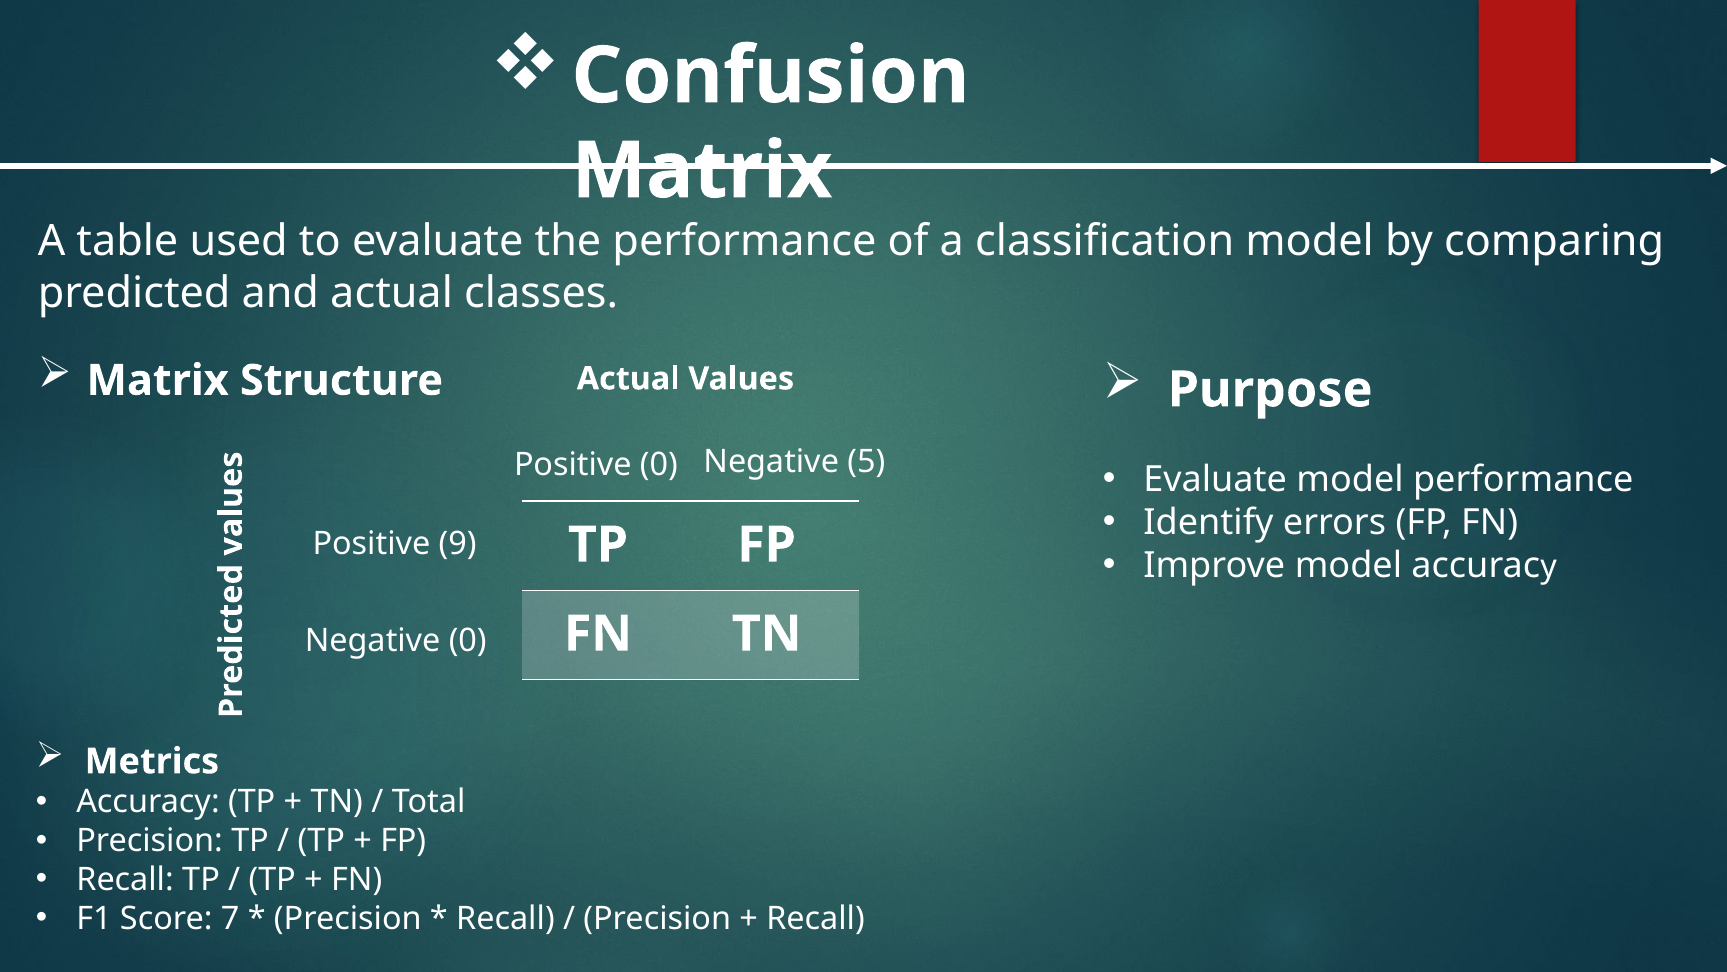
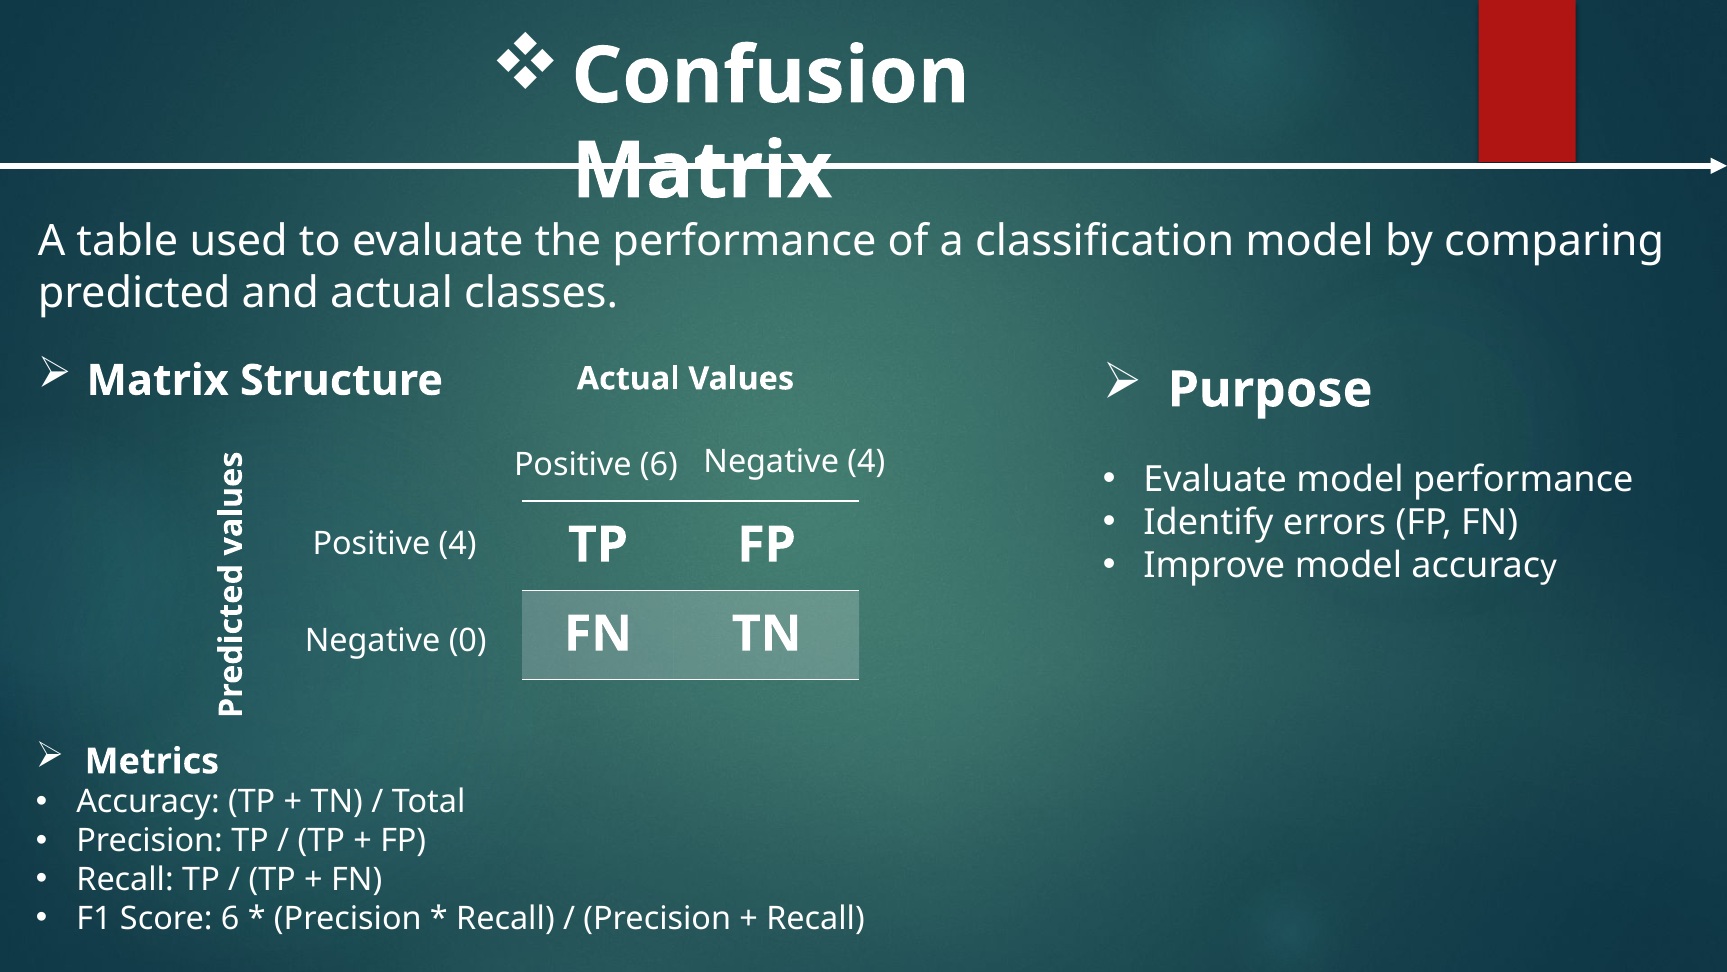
Positive 0: 0 -> 6 (659, 465)
Negative 5: 5 -> 4 (866, 462)
Positive 9: 9 -> 4 (458, 544)
Score 7: 7 -> 6 (230, 918)
